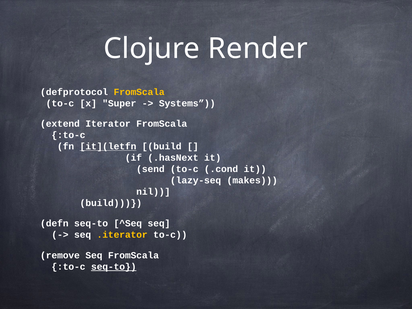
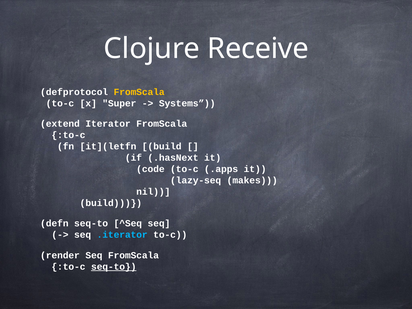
Render: Render -> Receive (258, 49)
it](letfn underline: present -> none (108, 146)
send: send -> code (150, 169)
.cond: .cond -> .apps (221, 169)
.iterator colour: yellow -> light blue (122, 235)
remove: remove -> render (60, 255)
